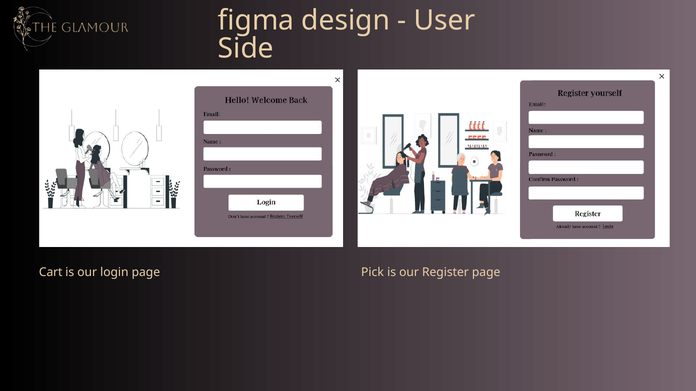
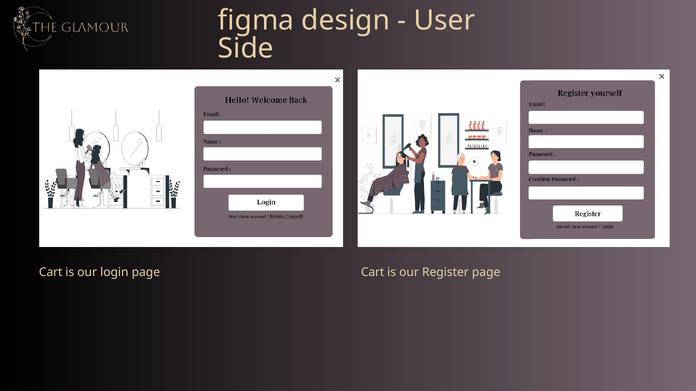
page Pick: Pick -> Cart (373, 273)
